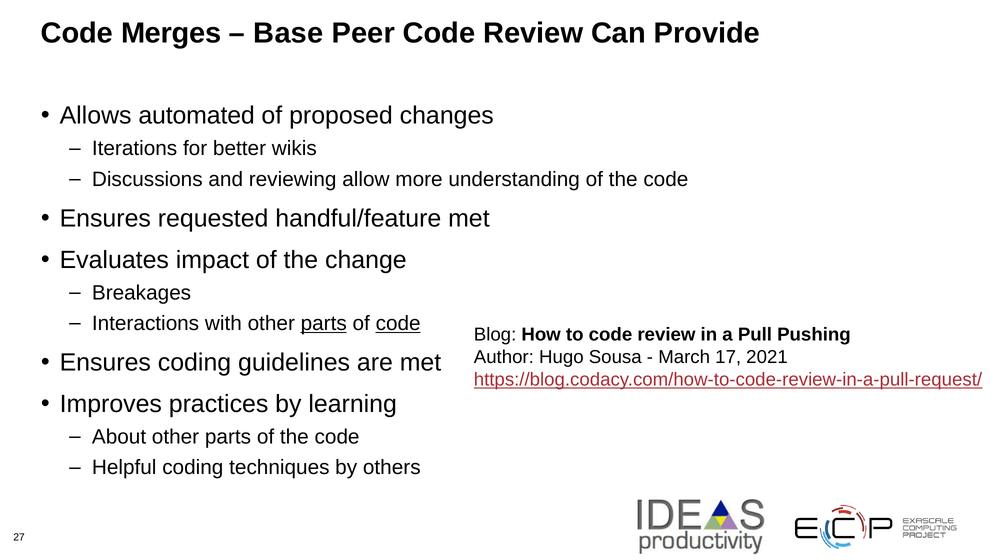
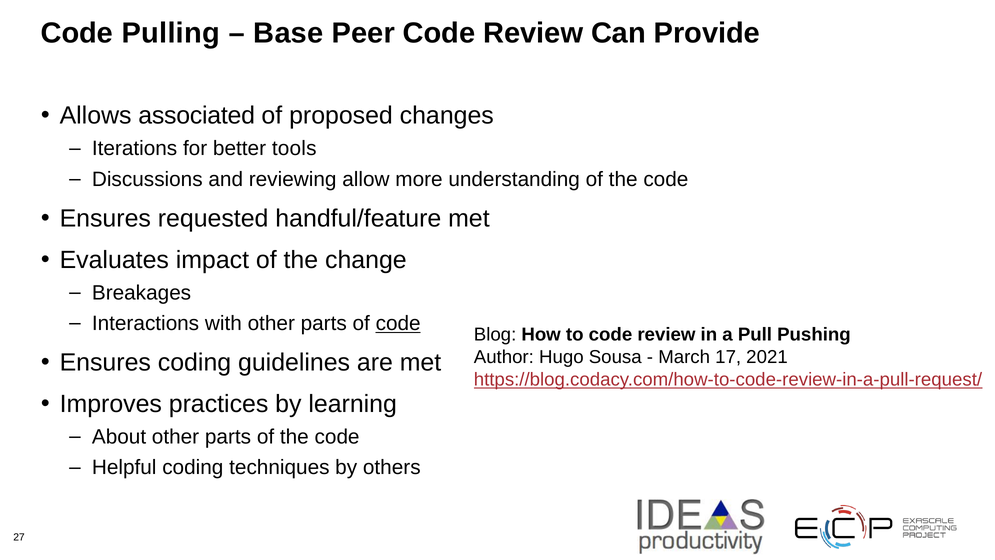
Merges: Merges -> Pulling (171, 33)
automated: automated -> associated (197, 116)
wikis: wikis -> tools (294, 149)
parts underline: present -> none (324, 323)
